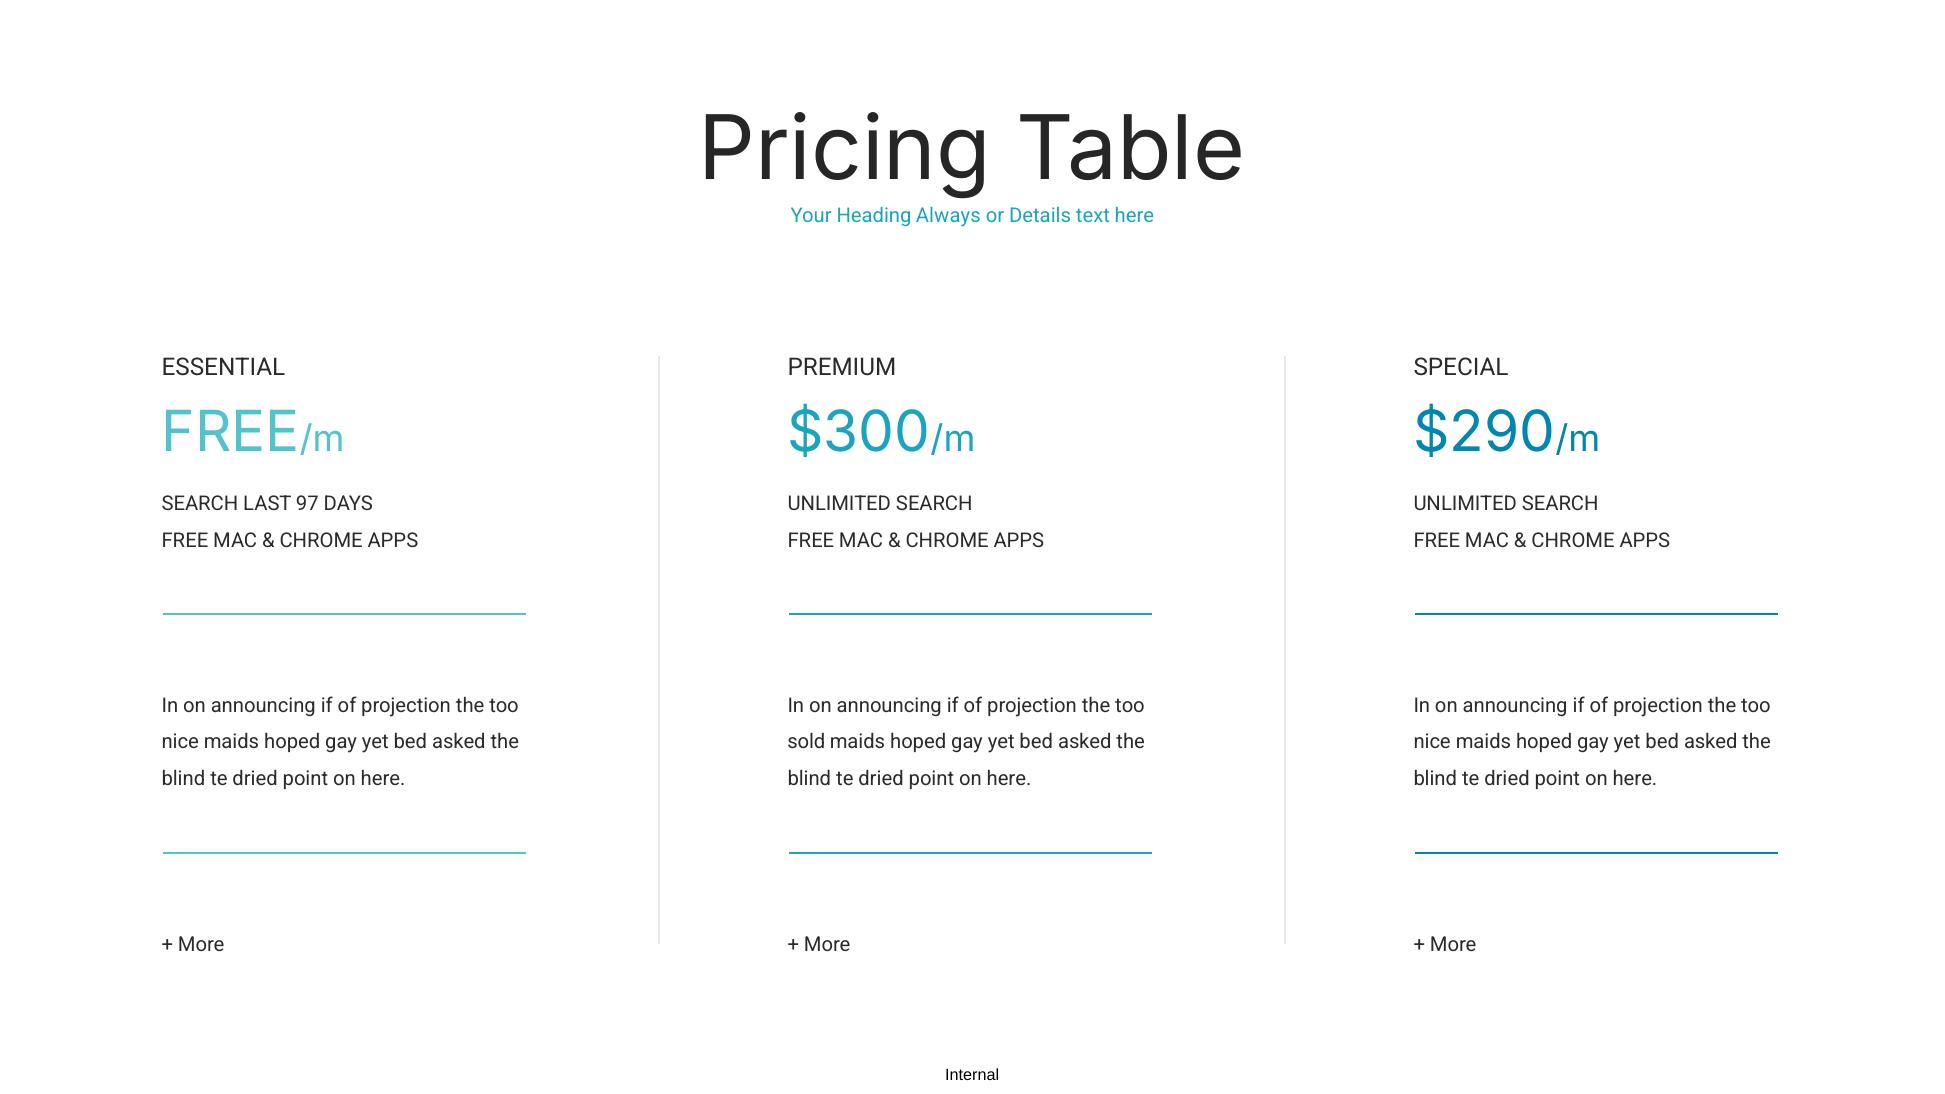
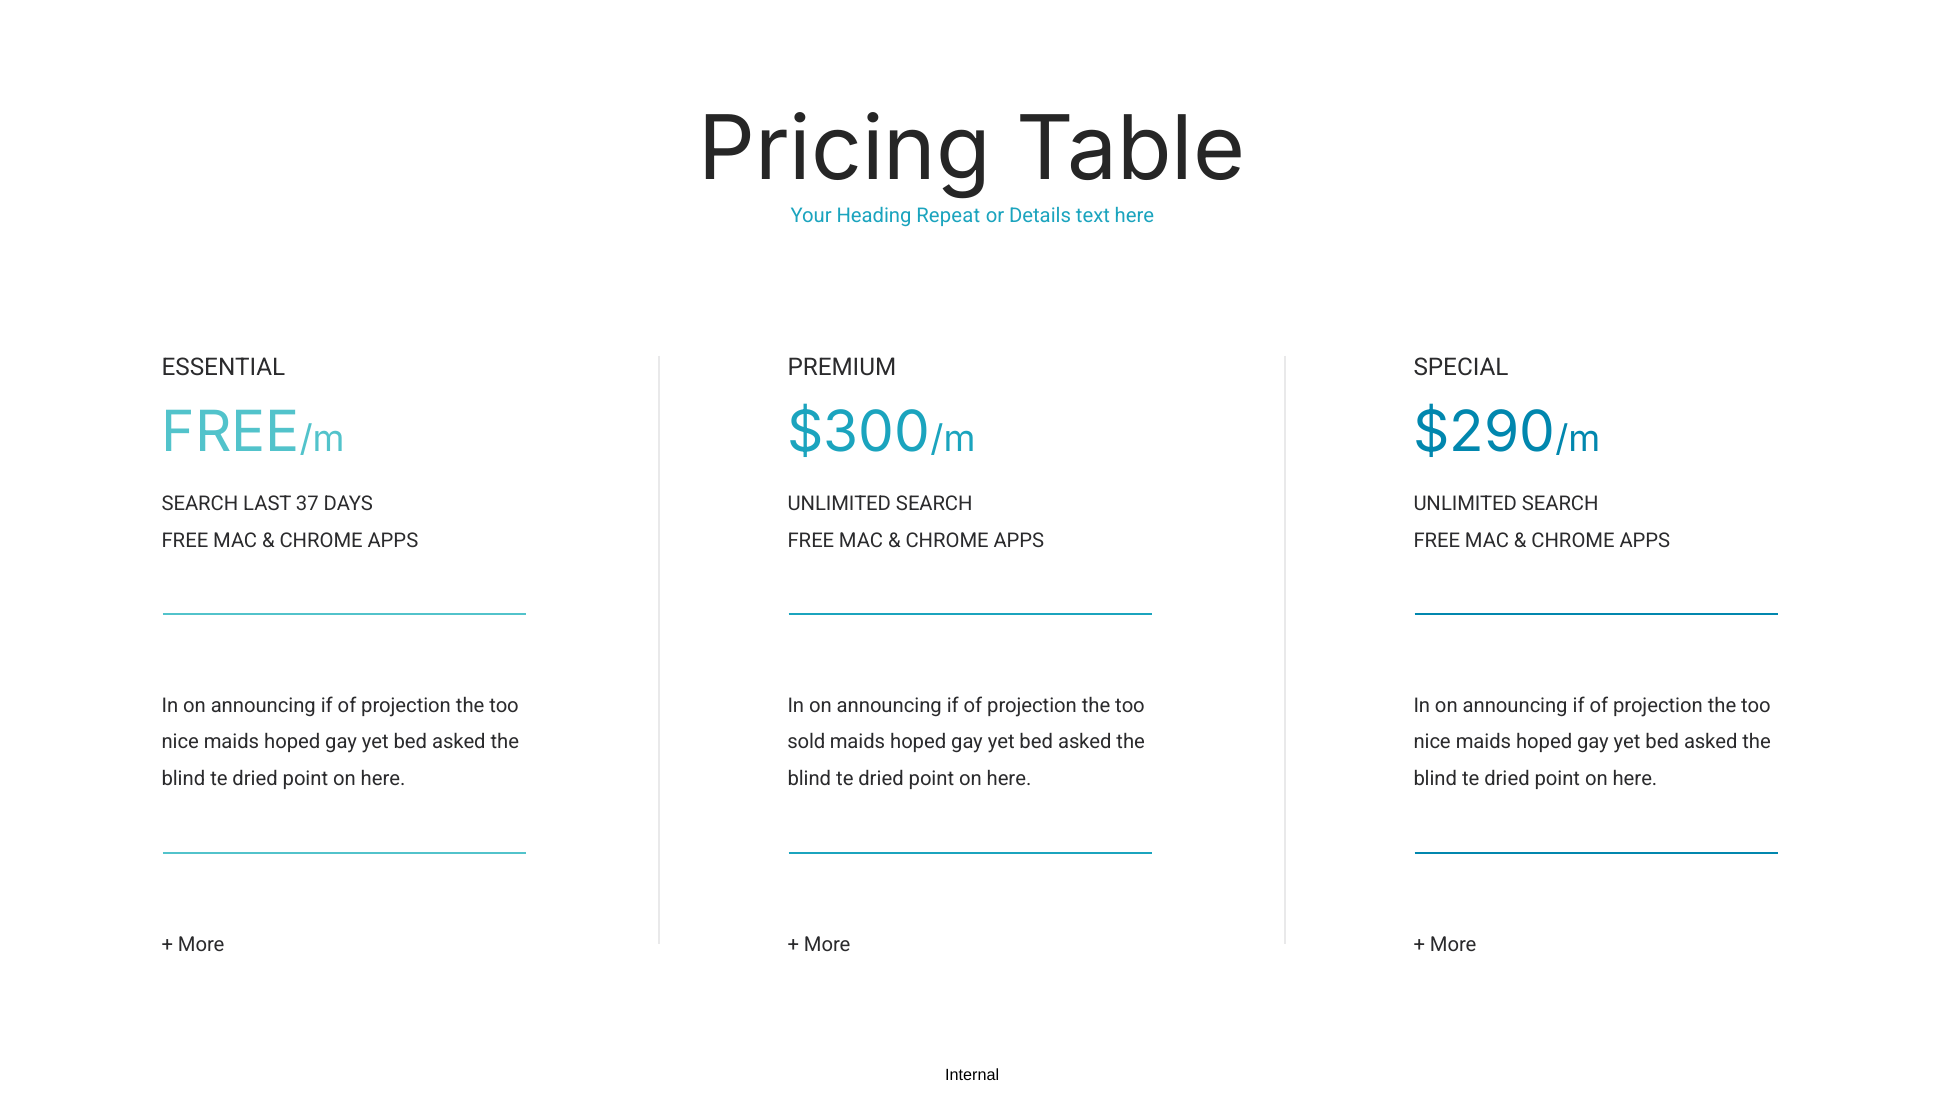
Always: Always -> Repeat (948, 216)
97: 97 -> 37 (307, 504)
